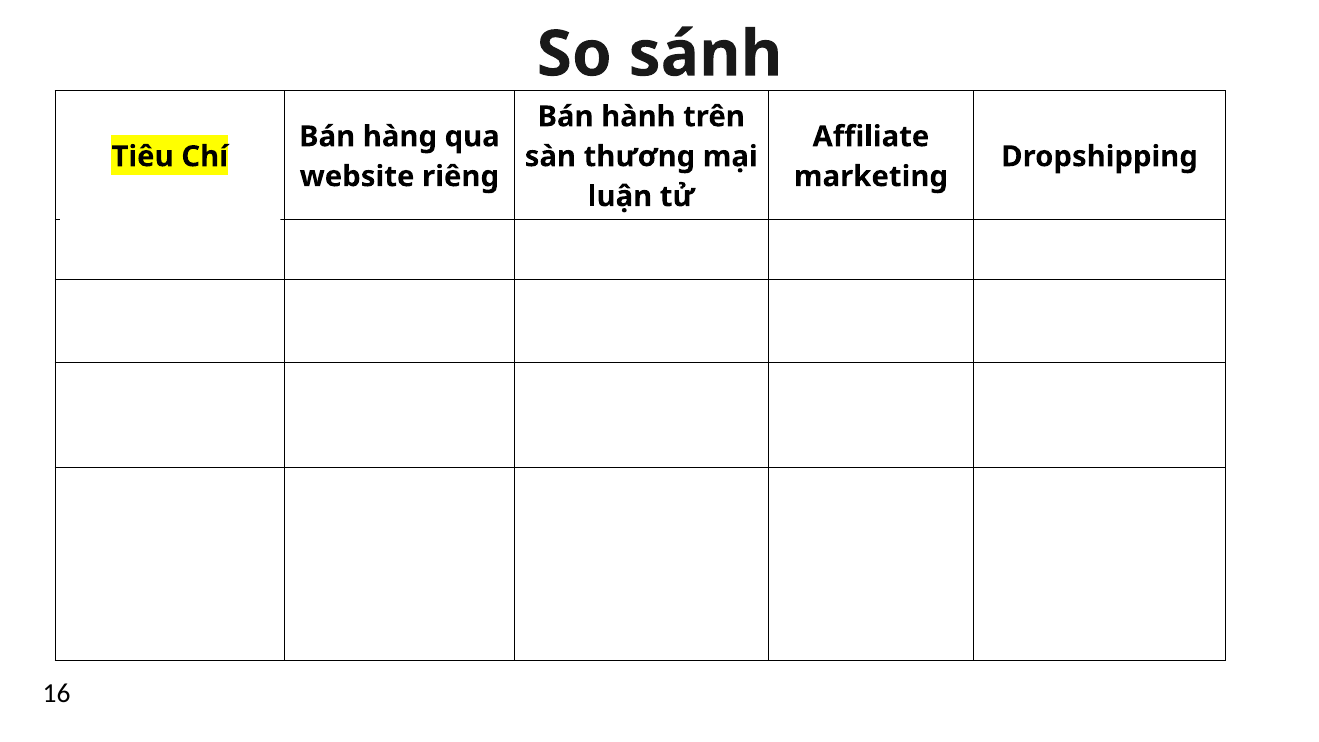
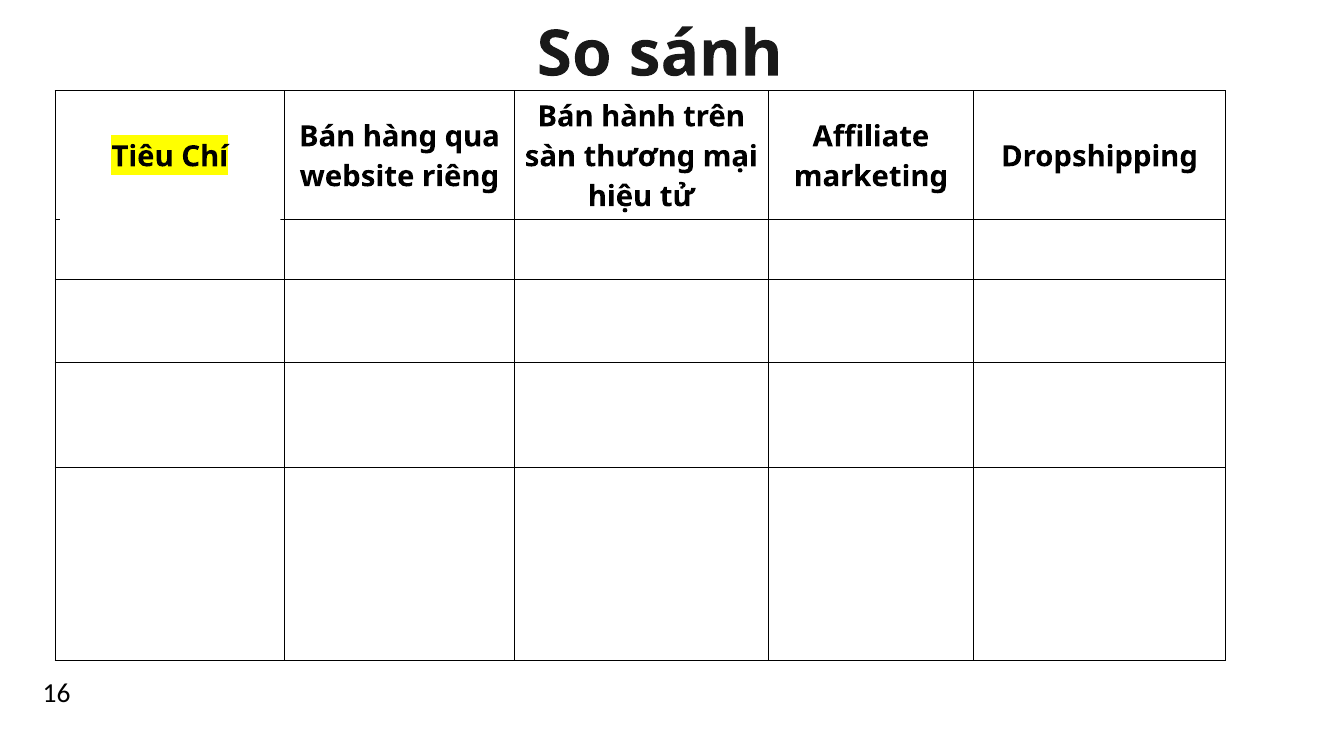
luận: luận -> hiệu (620, 196)
